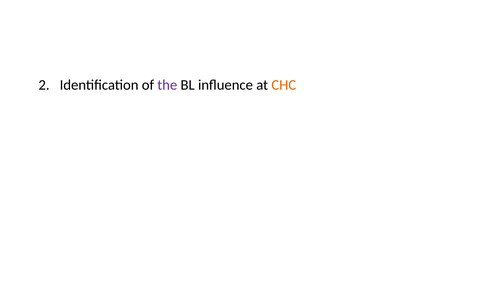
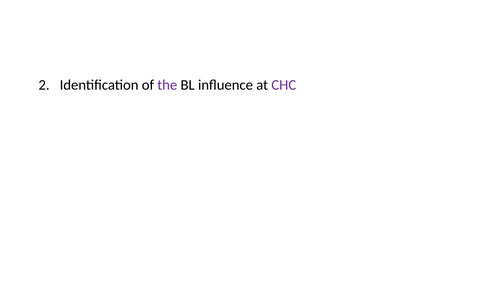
CHC colour: orange -> purple (284, 85)
